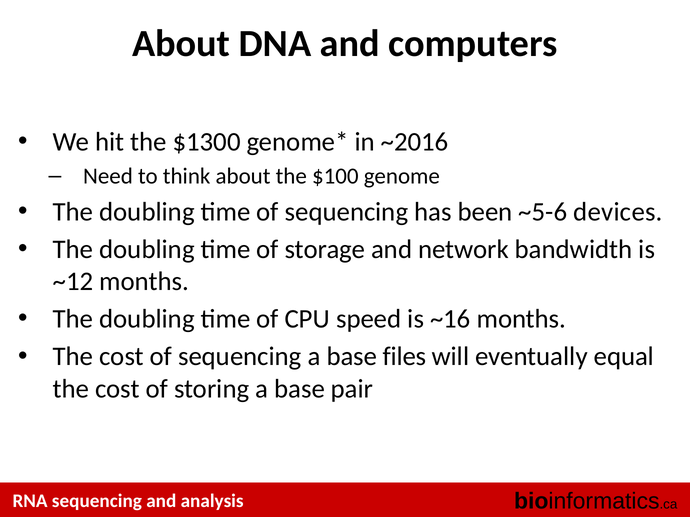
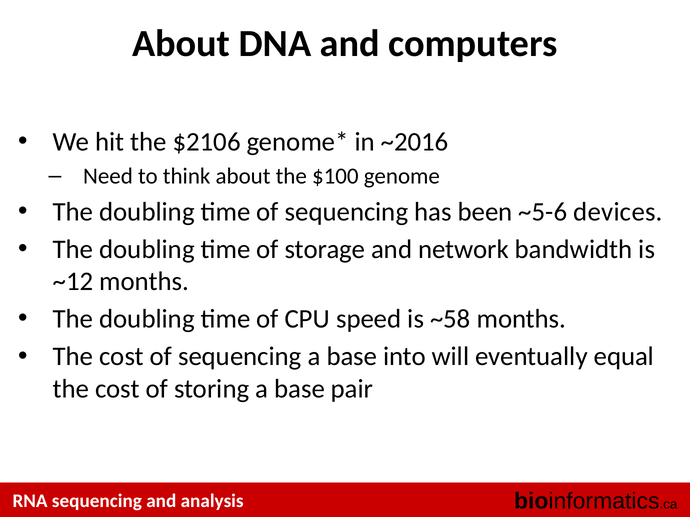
$1300: $1300 -> $2106 (207, 142)
~16: ~16 -> ~58 (450, 319)
files: files -> into (405, 357)
